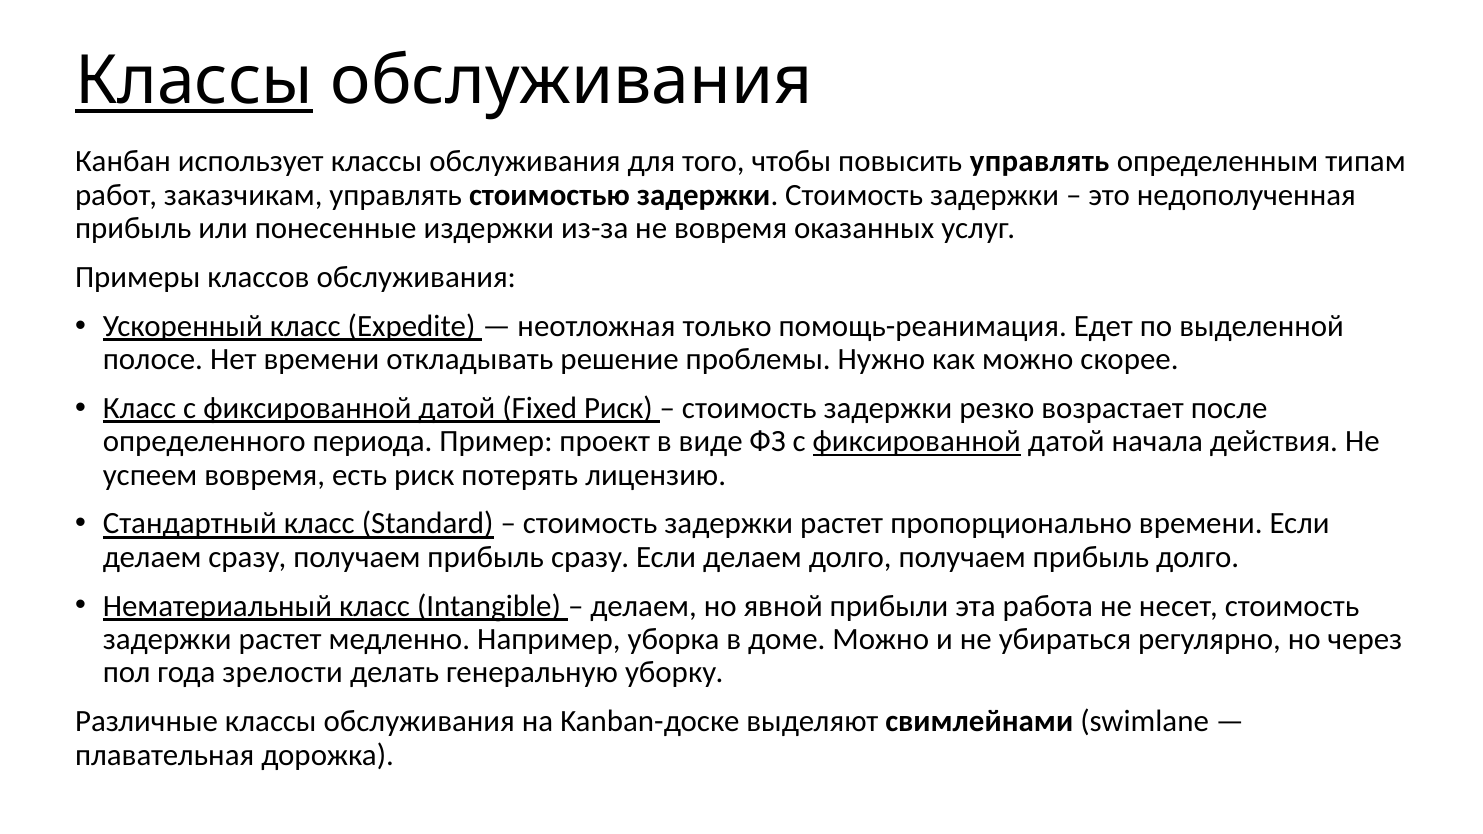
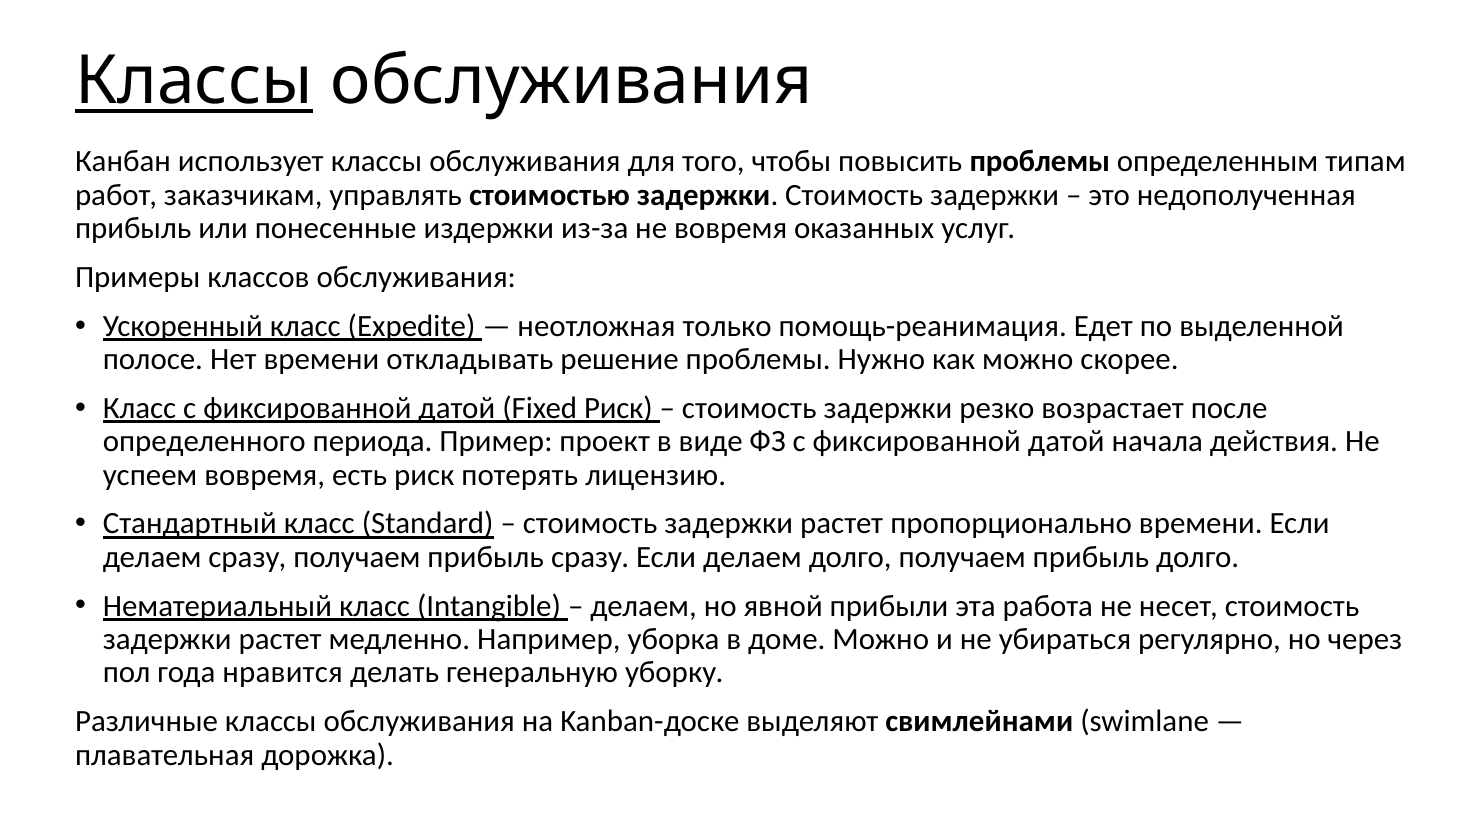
повысить управлять: управлять -> проблемы (1040, 162)
фиксированной underline: present -> none (917, 442)
зрелости: зрелости -> нравится (283, 673)
